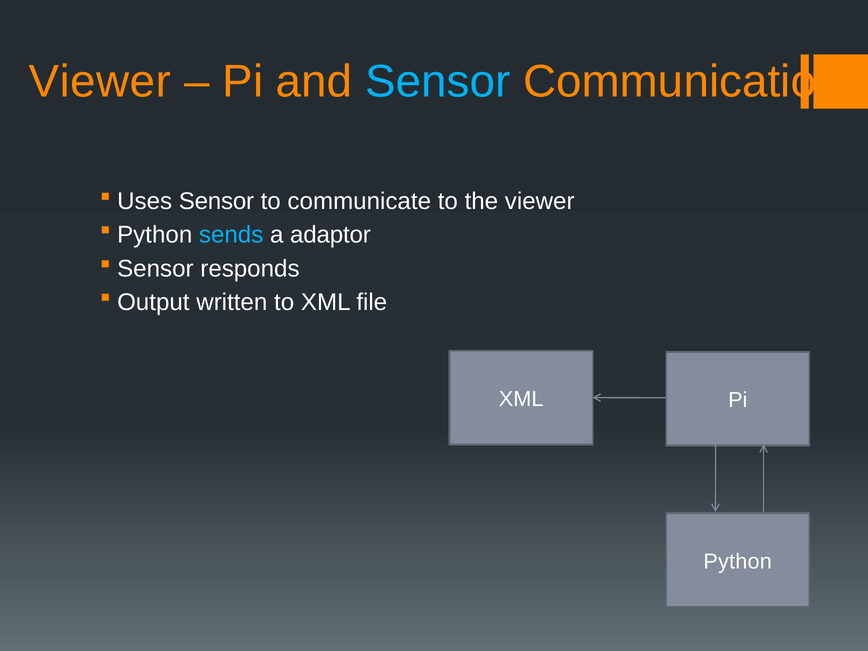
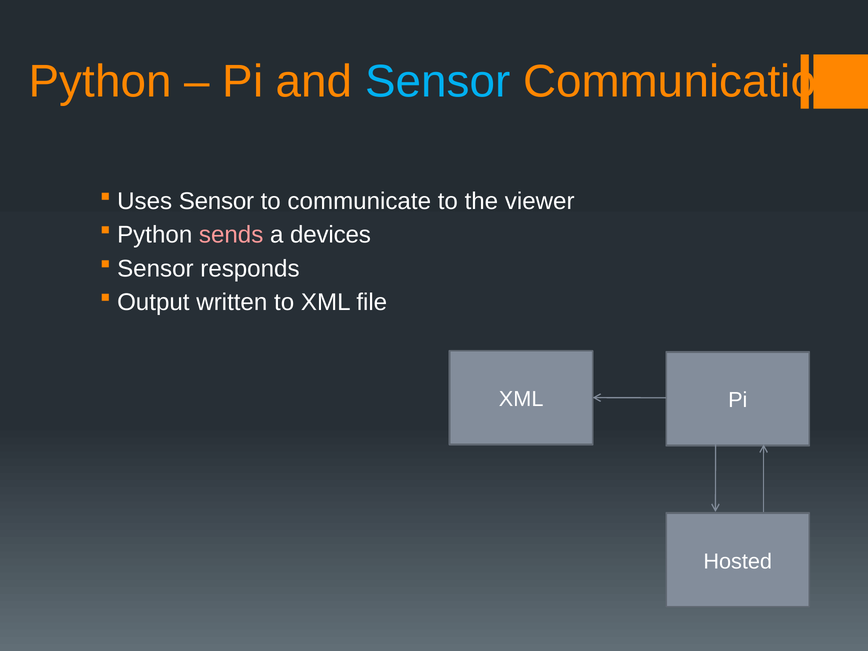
Viewer: Viewer -> Python (100, 82)
sends colour: light blue -> pink (231, 235)
adaptor: adaptor -> devices (330, 235)
Python: Python -> Hosted (738, 561)
